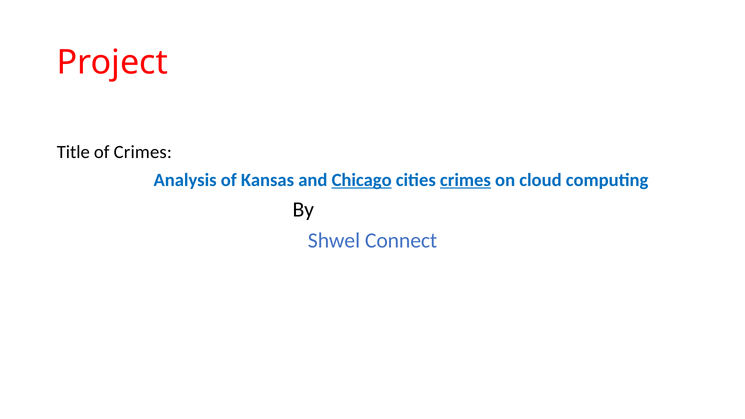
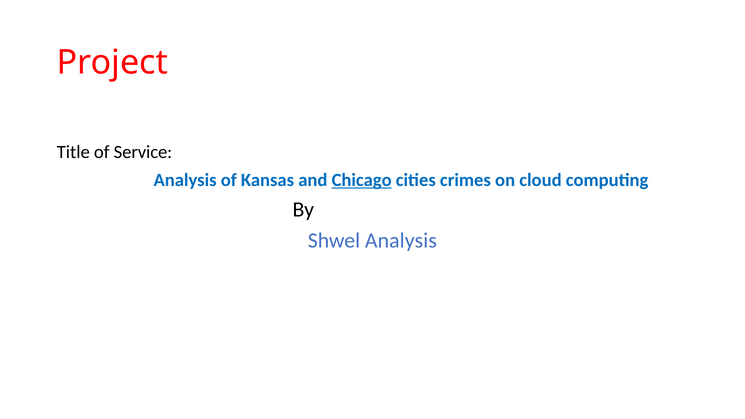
of Crimes: Crimes -> Service (143, 152)
crimes underline: present -> none (465, 180)
Shwel Connect: Connect -> Analysis (401, 241)
